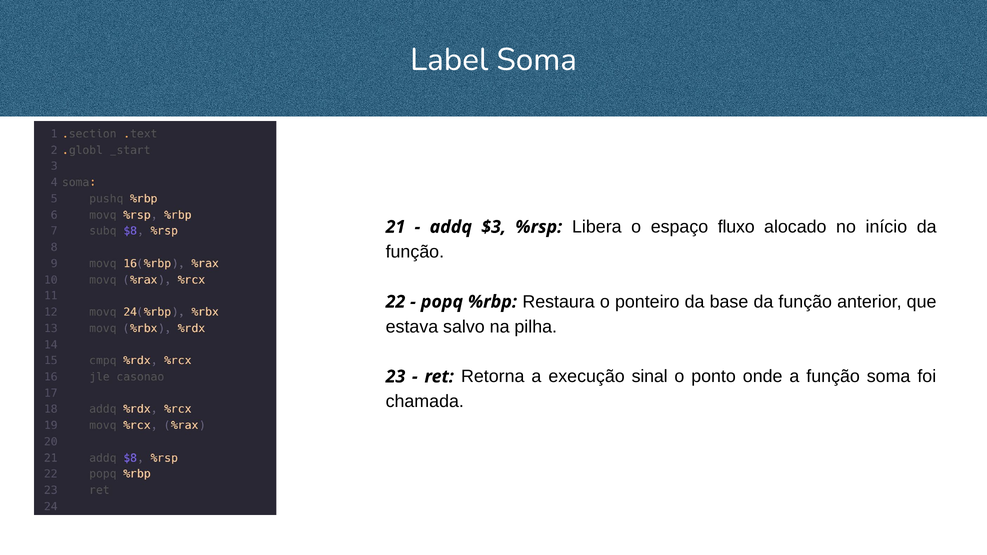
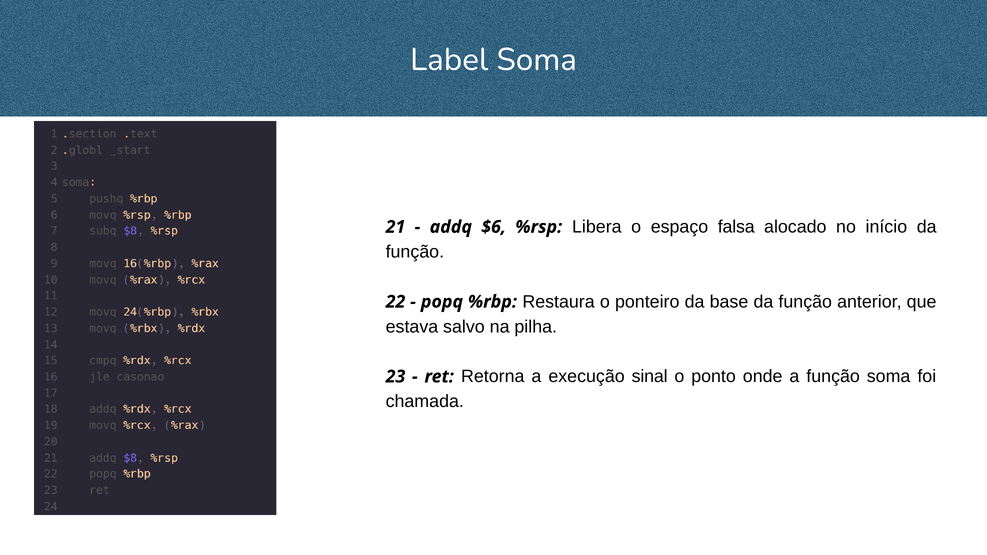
$3: $3 -> $6 (494, 227)
fluxo: fluxo -> falsa (736, 227)
